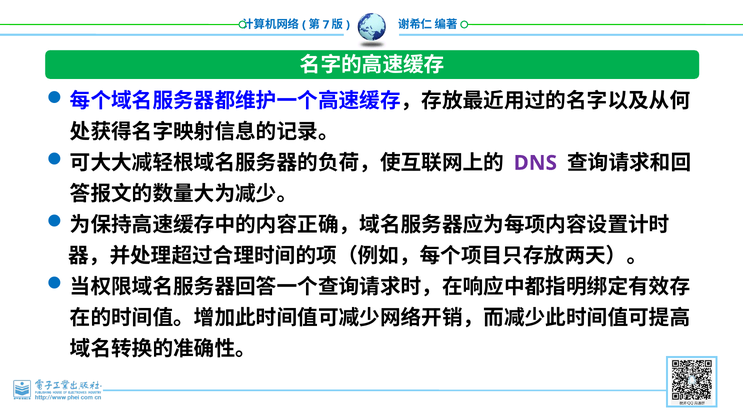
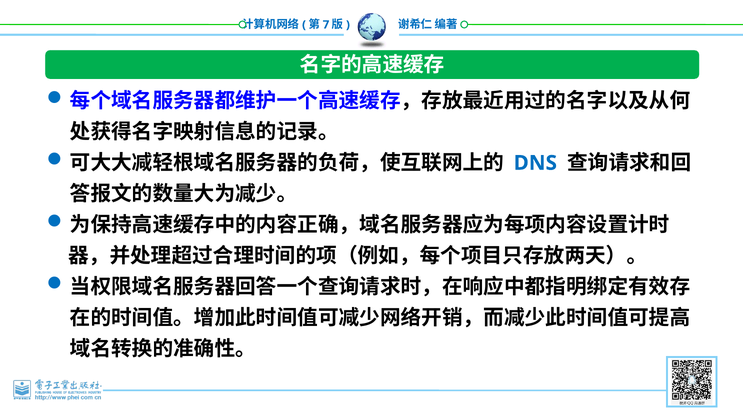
DNS colour: purple -> blue (535, 163)
